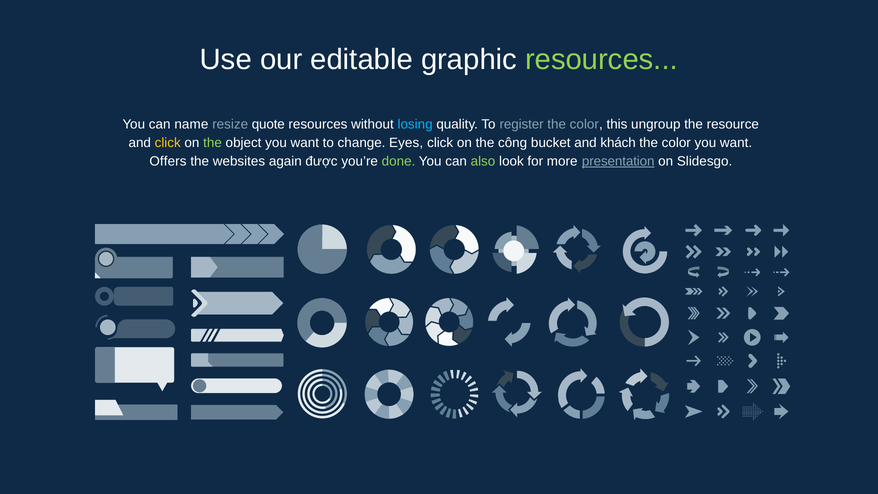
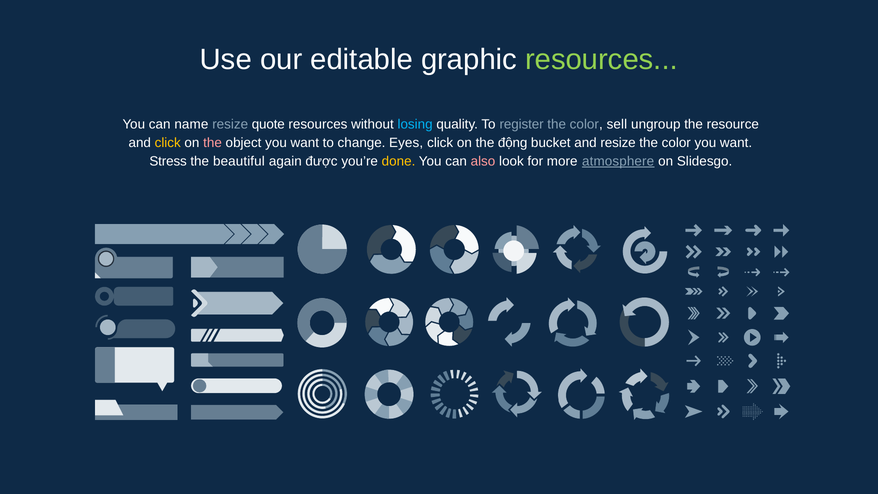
this: this -> sell (617, 124)
the colour: light green -> pink (213, 143)
công: công -> động (513, 143)
and khách: khách -> resize (618, 143)
Offers: Offers -> Stress (168, 161)
websites: websites -> beautiful (239, 161)
done colour: light green -> yellow (399, 161)
also colour: light green -> pink (483, 161)
presentation: presentation -> atmosphere (618, 161)
